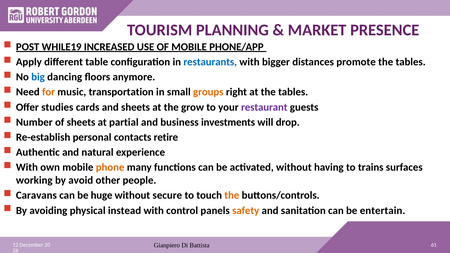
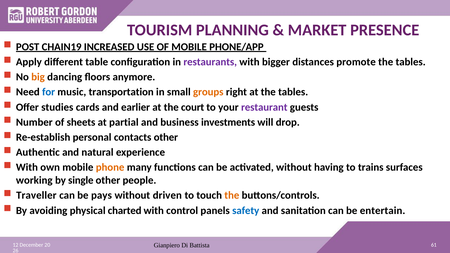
WHILE19: WHILE19 -> CHAIN19 (62, 47)
restaurants colour: blue -> purple (210, 62)
big colour: blue -> orange (38, 77)
for colour: orange -> blue (49, 92)
and sheets: sheets -> earlier (136, 107)
grow: grow -> court (193, 107)
contacts retire: retire -> other (166, 137)
avoid: avoid -> single (81, 180)
Caravans: Caravans -> Traveller (36, 196)
huge: huge -> pays (102, 196)
secure: secure -> driven (167, 196)
instead: instead -> charted (125, 211)
safety colour: orange -> blue (246, 211)
